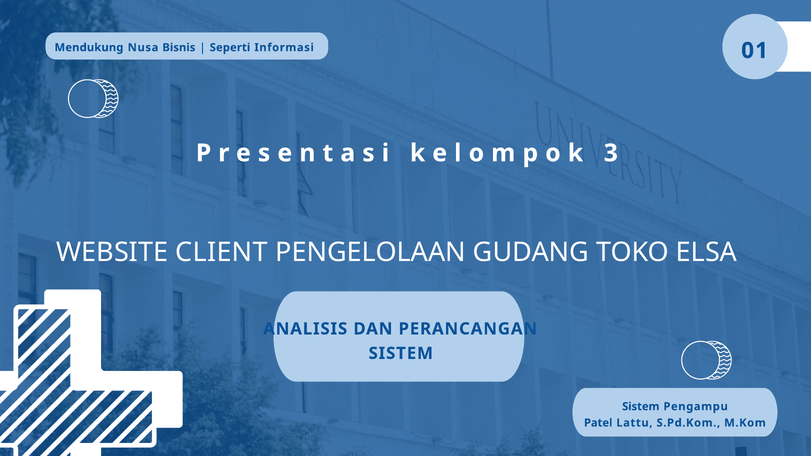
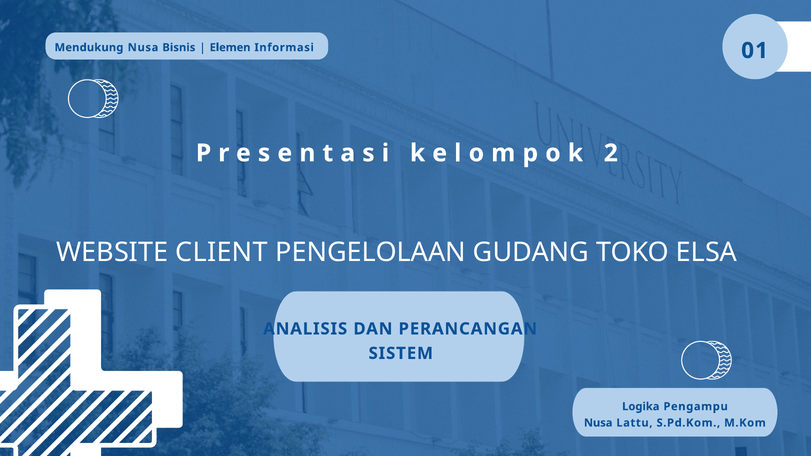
Seperti: Seperti -> Elemen (230, 48)
3: 3 -> 2 (611, 153)
Sistem: Sistem -> Logika (641, 407)
Patel: Patel -> Nusa (598, 423)
